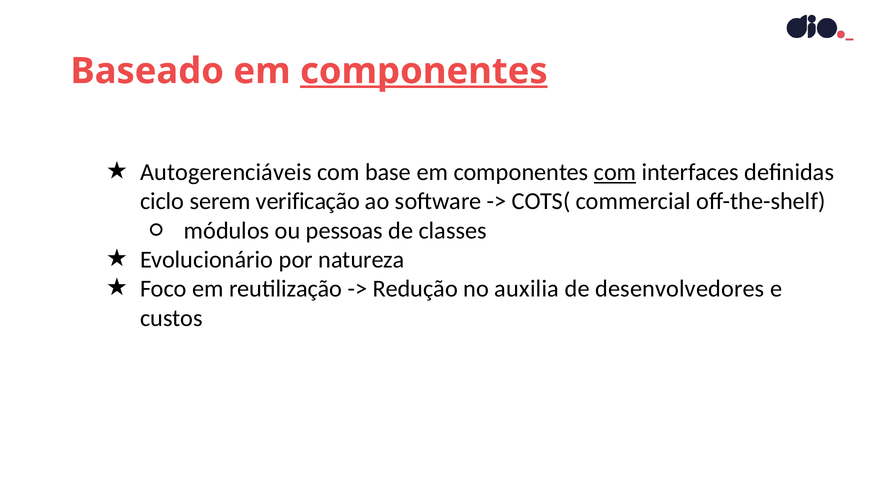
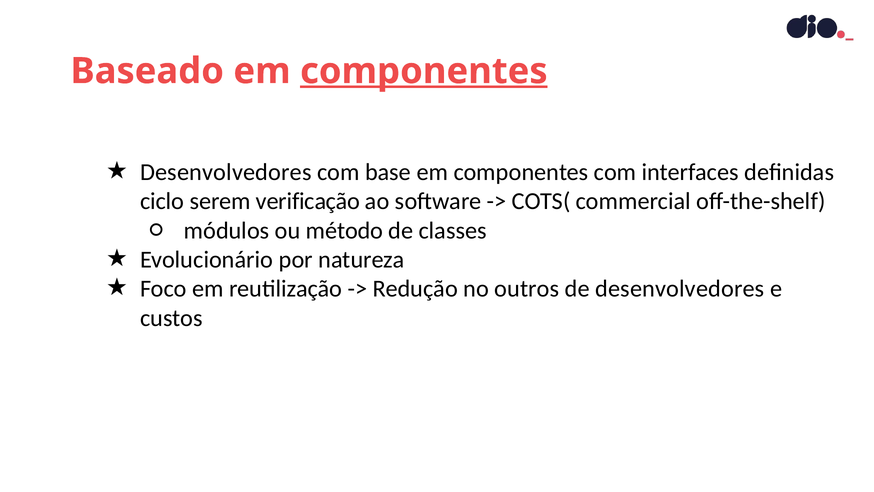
Autogerenciáveis: Autogerenciáveis -> Desenvolvedores (226, 172)
com underline: present -> none (615, 172)
pessoas: pessoas -> método (345, 230)
auxilia: auxilia -> outros (527, 289)
